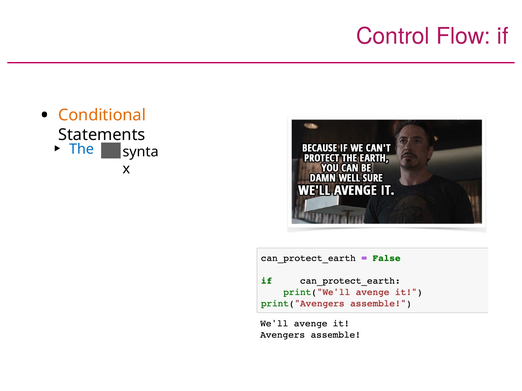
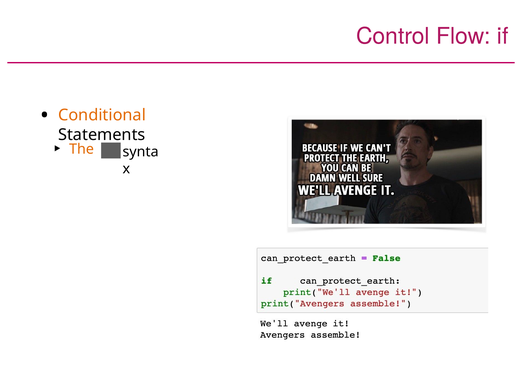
The colour: blue -> orange (82, 149)
